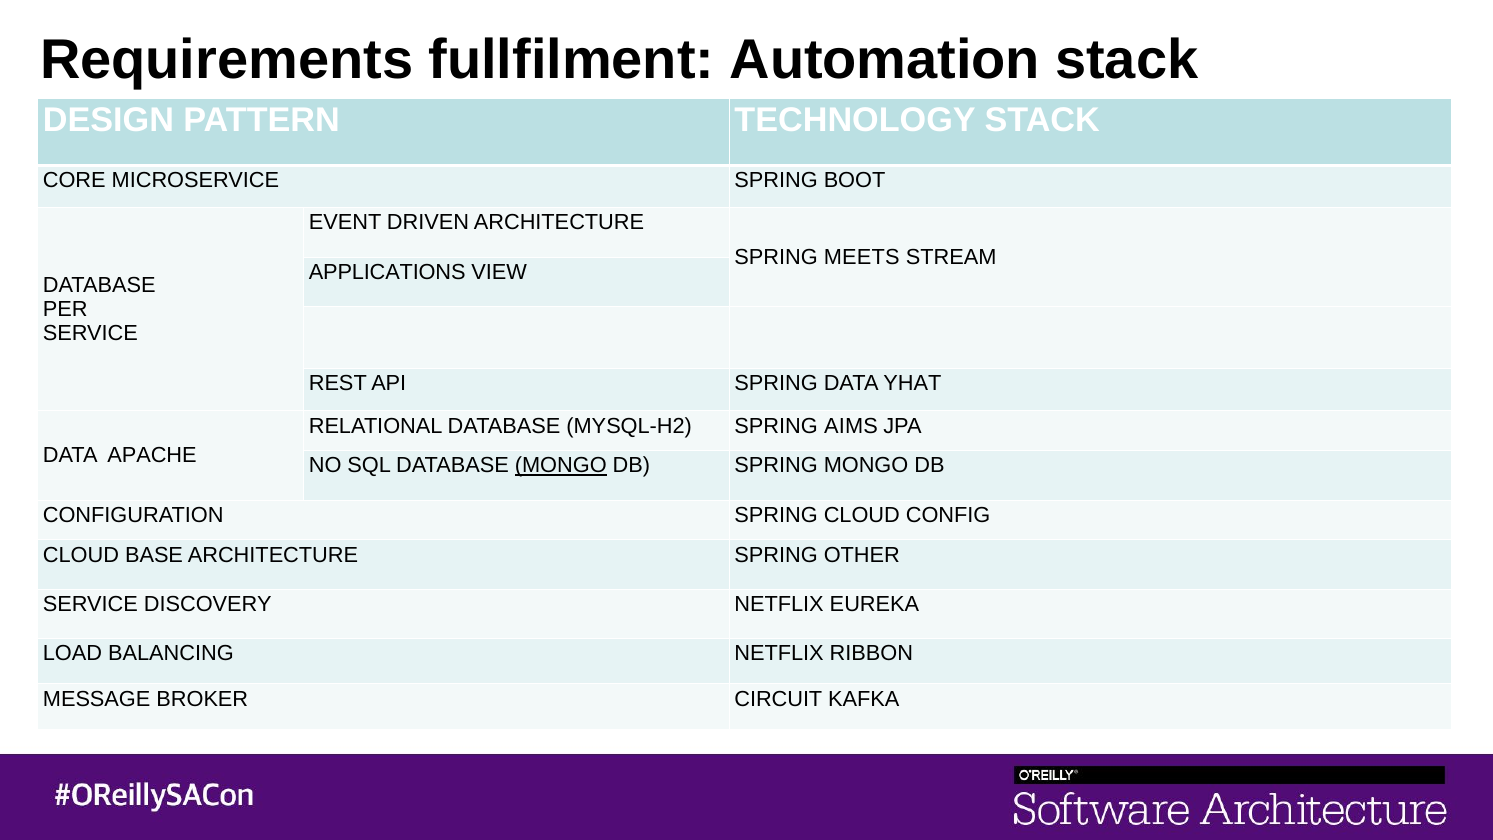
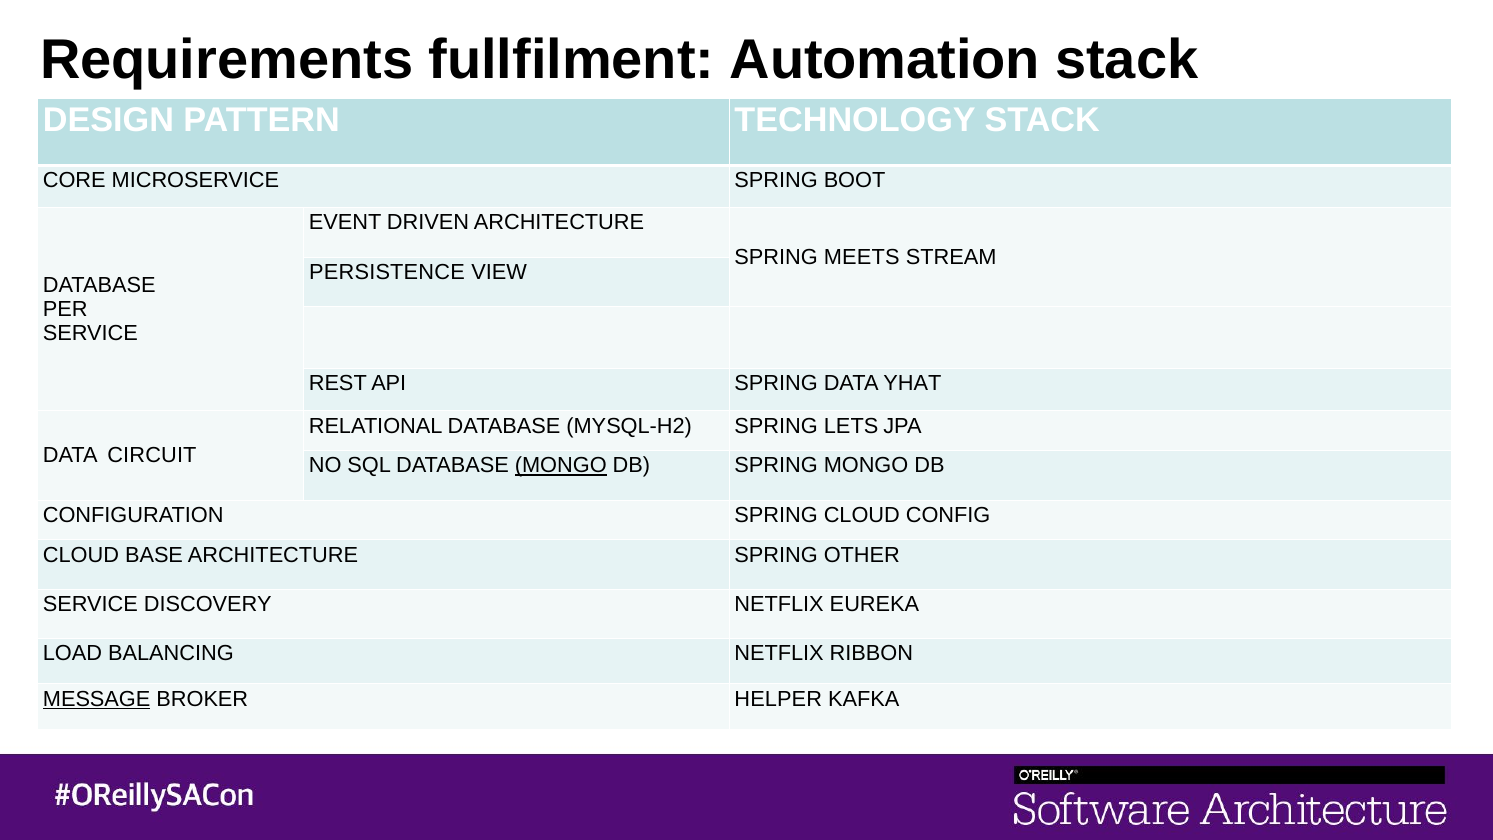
APPLICATIONS: APPLICATIONS -> PERSISTENCE (387, 272)
AIMS: AIMS -> LETS (851, 426)
APACHE: APACHE -> CIRCUIT (152, 456)
MESSAGE underline: none -> present (97, 699)
CIRCUIT: CIRCUIT -> HELPER (778, 699)
